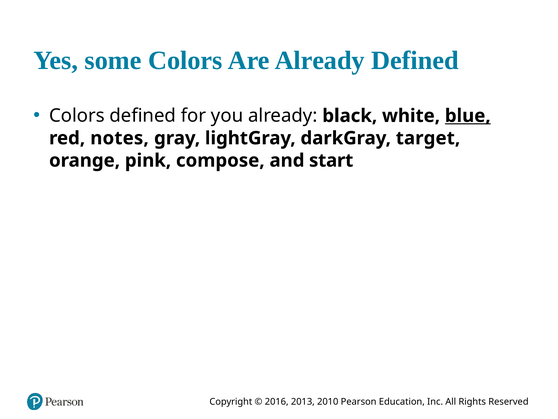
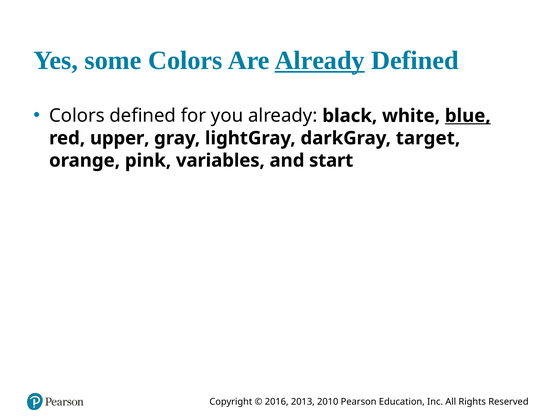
Already underline: none -> present (320, 61)
notes: notes -> upper (120, 138)
compose: compose -> variables (220, 160)
